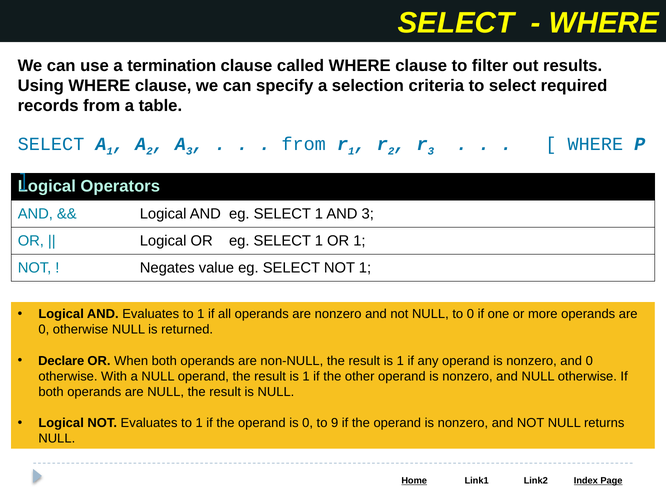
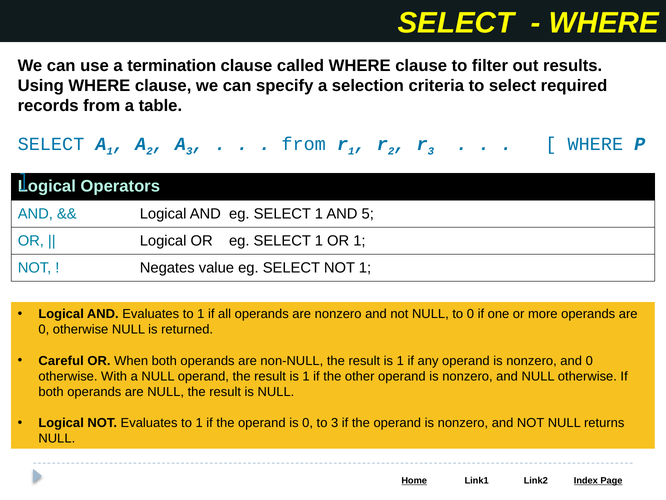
AND 3: 3 -> 5 (368, 214)
Declare: Declare -> Careful (61, 360)
to 9: 9 -> 3 (335, 423)
